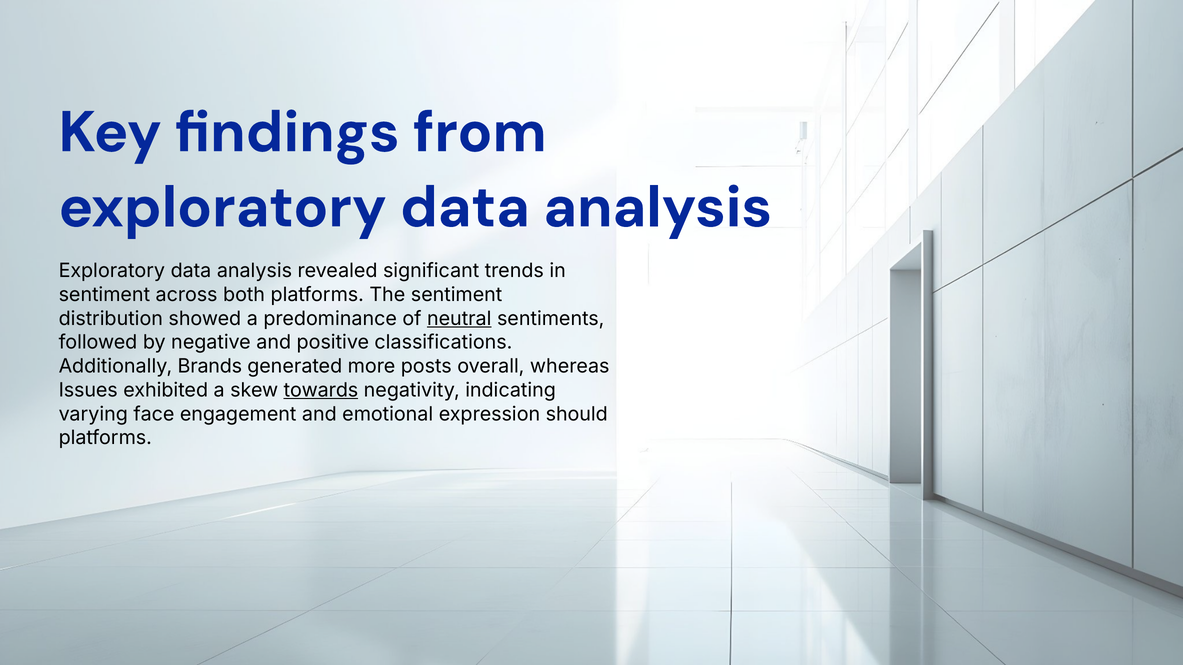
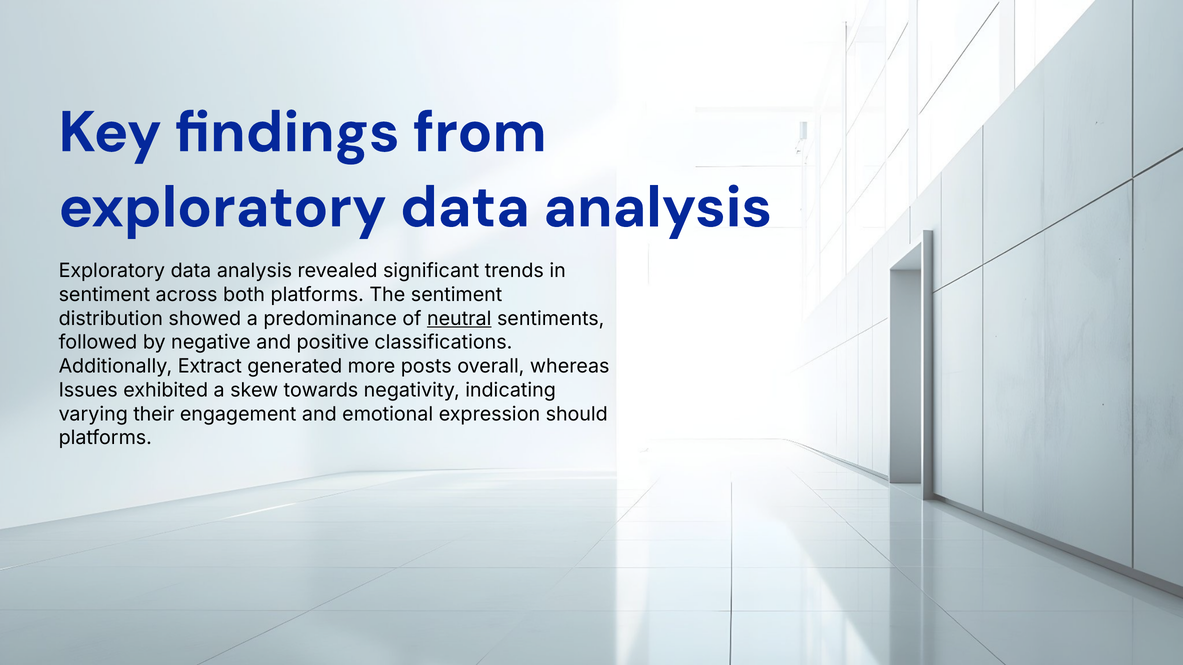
Brands: Brands -> Extract (210, 367)
towards underline: present -> none (321, 390)
face: face -> their (154, 414)
